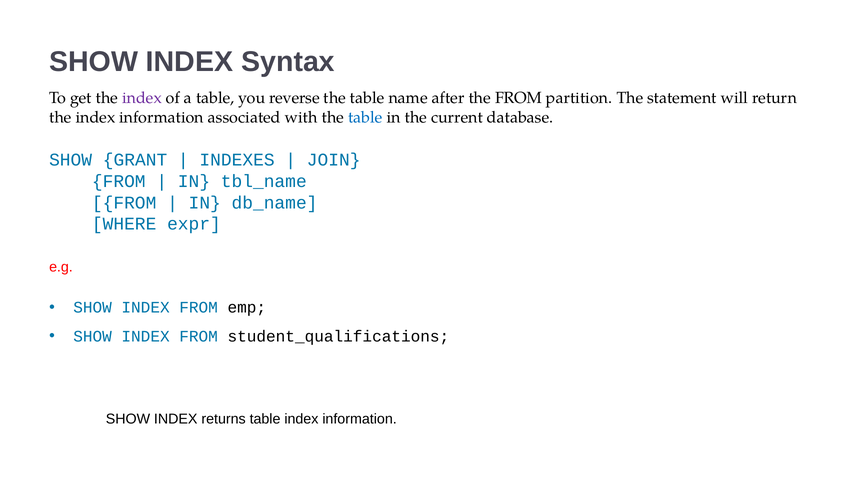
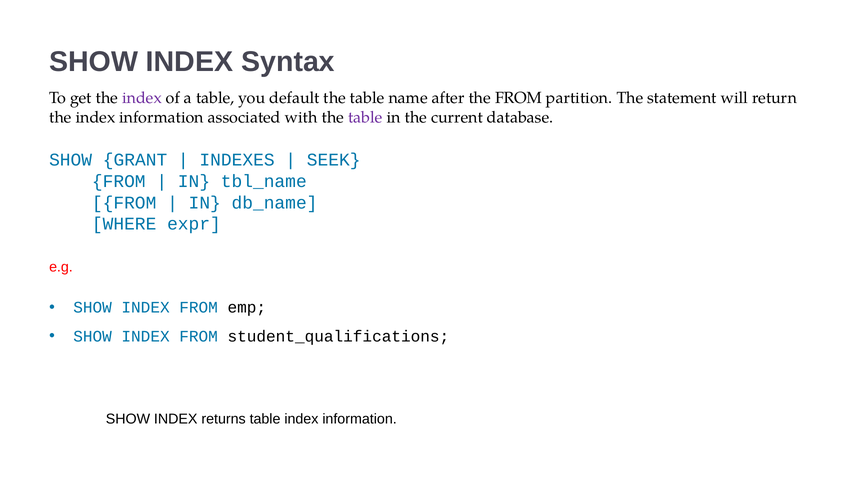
reverse: reverse -> default (294, 98)
table colour: blue -> purple (365, 117)
JOIN: JOIN -> SEEK (334, 160)
